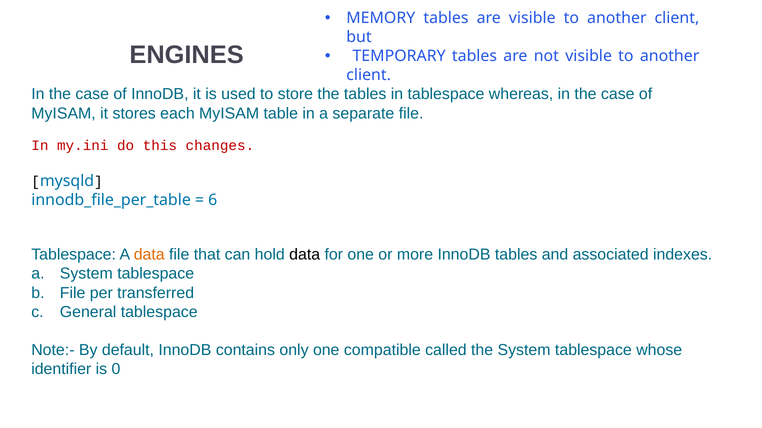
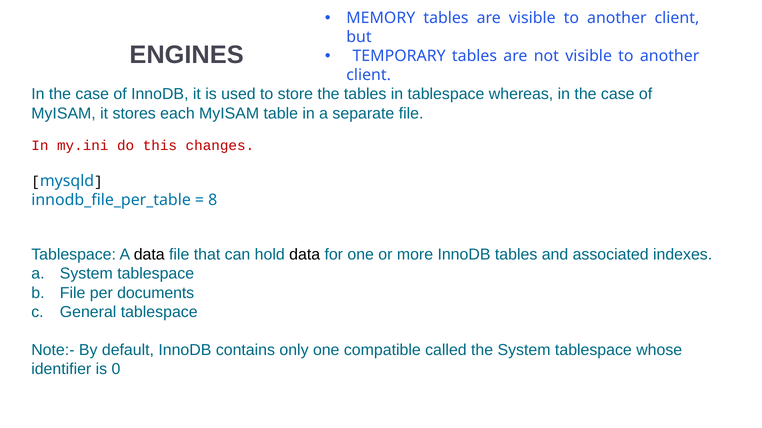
6: 6 -> 8 (213, 200)
data colour: orange -> black (149, 255)
transferred: transferred -> documents (156, 293)
